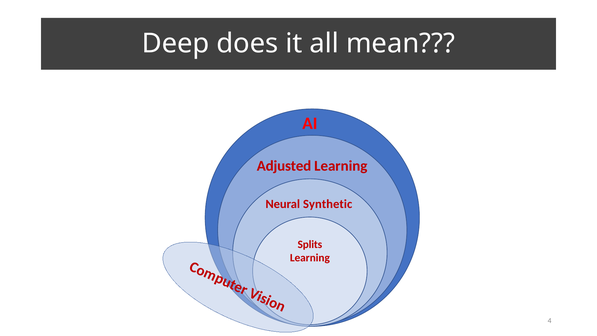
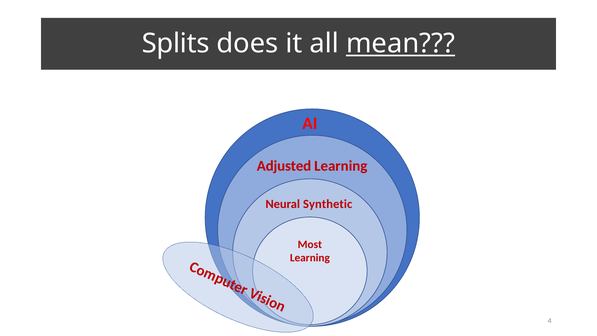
Deep: Deep -> Splits (176, 44)
mean underline: none -> present (400, 44)
Splits: Splits -> Most (310, 244)
